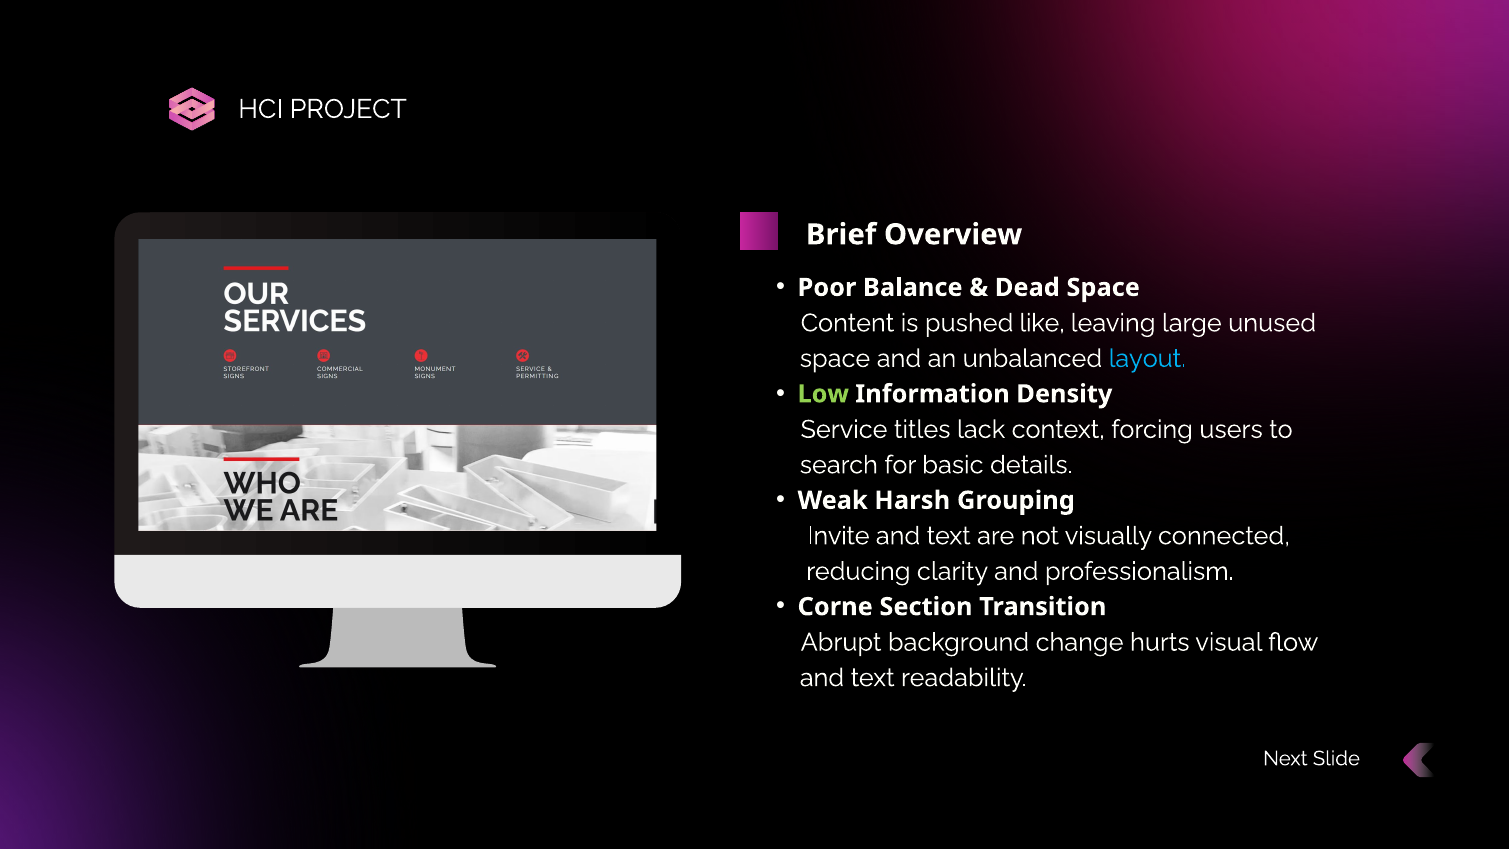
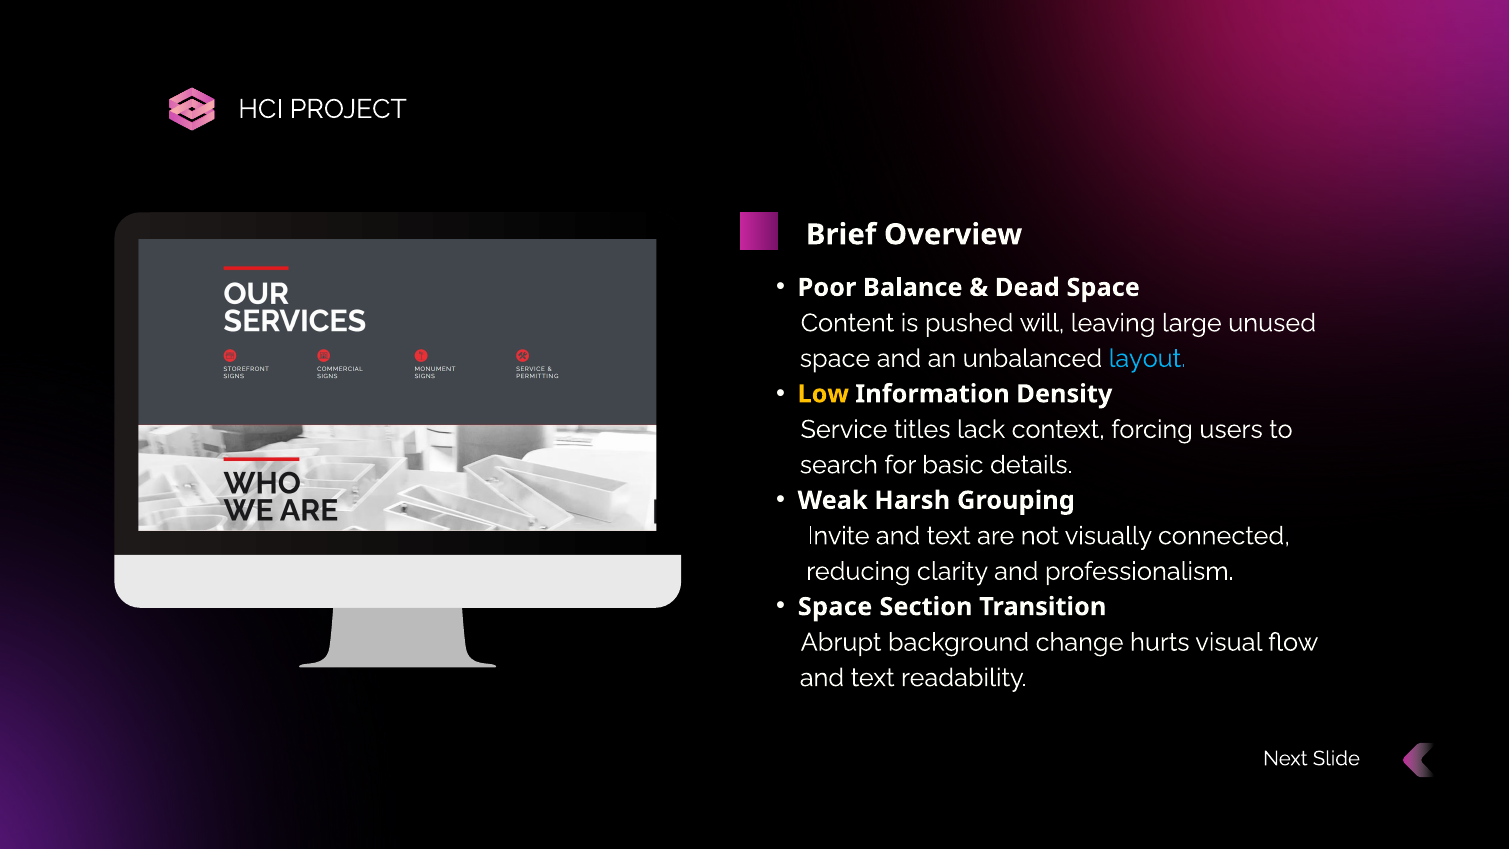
like: like -> will (1042, 323)
Low colour: light green -> yellow (823, 394)
Corne: Corne -> Space (835, 607)
